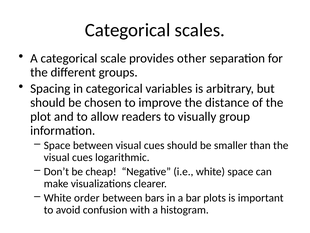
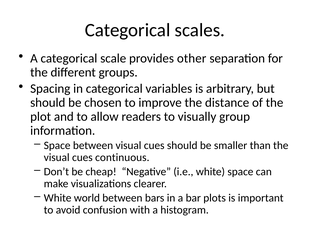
logarithmic: logarithmic -> continuous (122, 157)
order: order -> world (87, 197)
